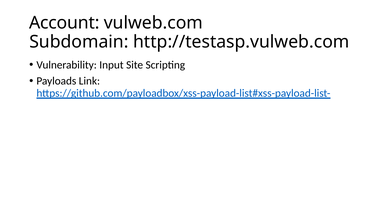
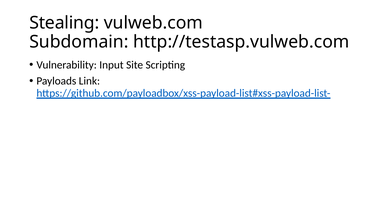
Account: Account -> Stealing (64, 23)
